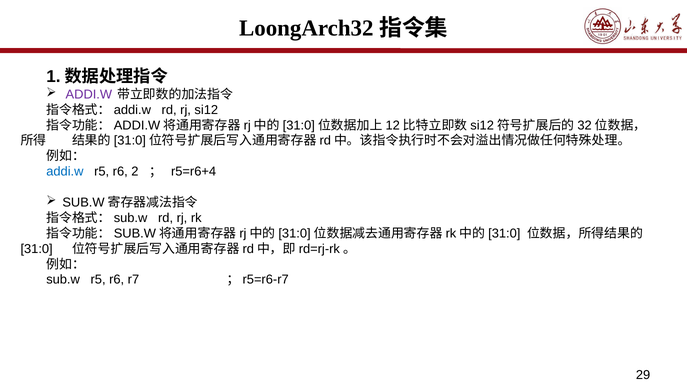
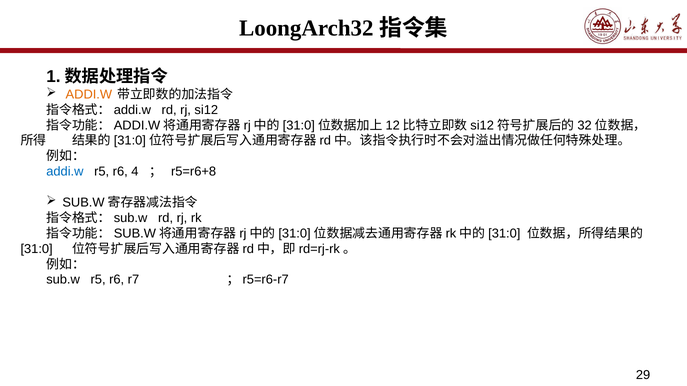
ADDI.W colour: purple -> orange (89, 95)
2: 2 -> 4 (135, 172)
r5=r6+4: r5=r6+4 -> r5=r6+8 (194, 172)
